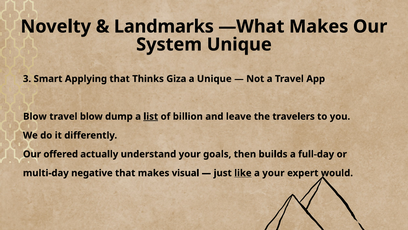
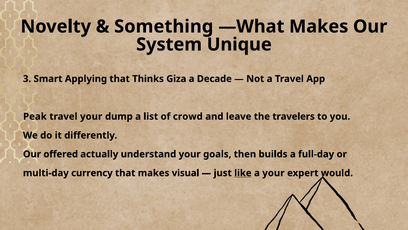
Landmarks: Landmarks -> Something (164, 26)
a Unique: Unique -> Decade (214, 79)
Blow: Blow -> Peak (35, 116)
travel blow: blow -> your (91, 116)
list underline: present -> none (151, 116)
billion: billion -> crowd (188, 116)
negative: negative -> currency (92, 173)
